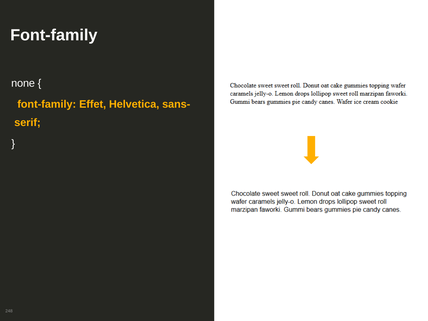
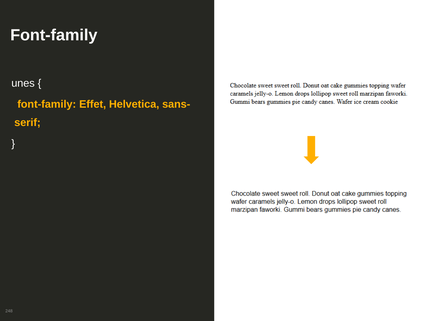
none: none -> unes (23, 83)
